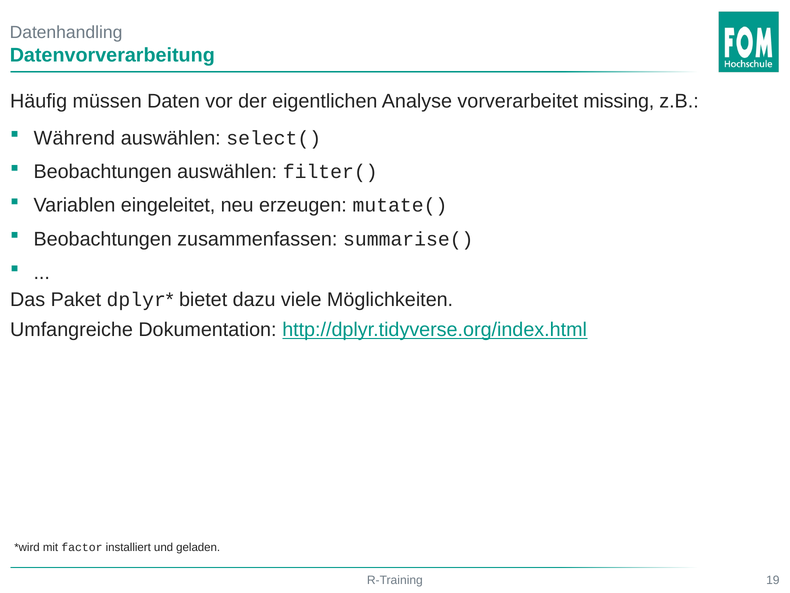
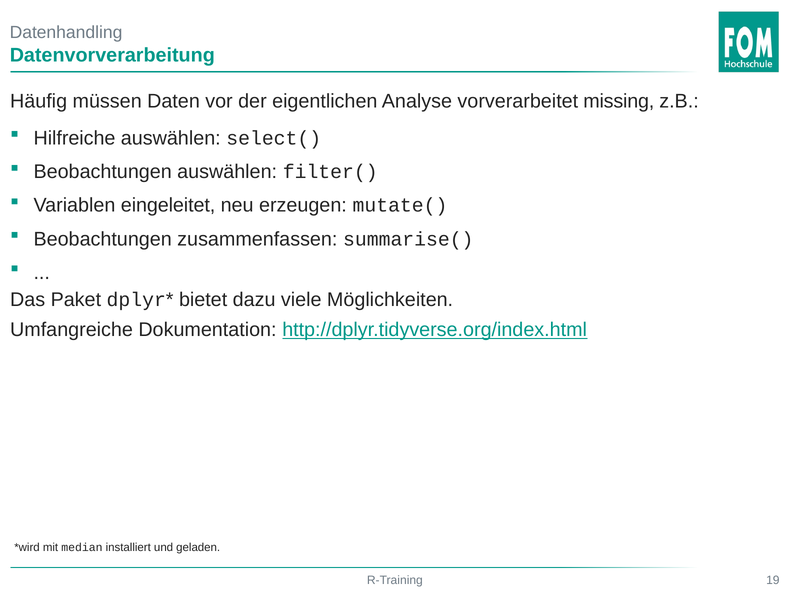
Während: Während -> Hilfreiche (75, 138)
factor: factor -> median (82, 547)
